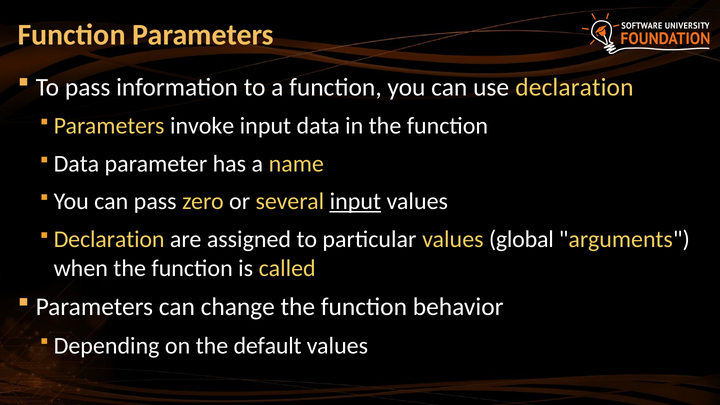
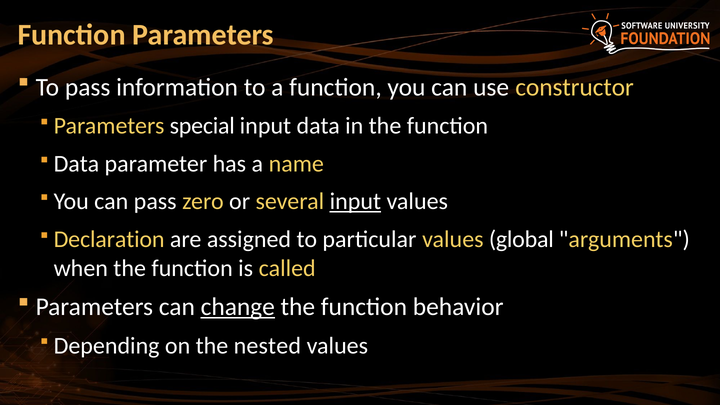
use declaration: declaration -> constructor (575, 87)
invoke: invoke -> special (202, 126)
change underline: none -> present (238, 307)
default: default -> nested (267, 346)
